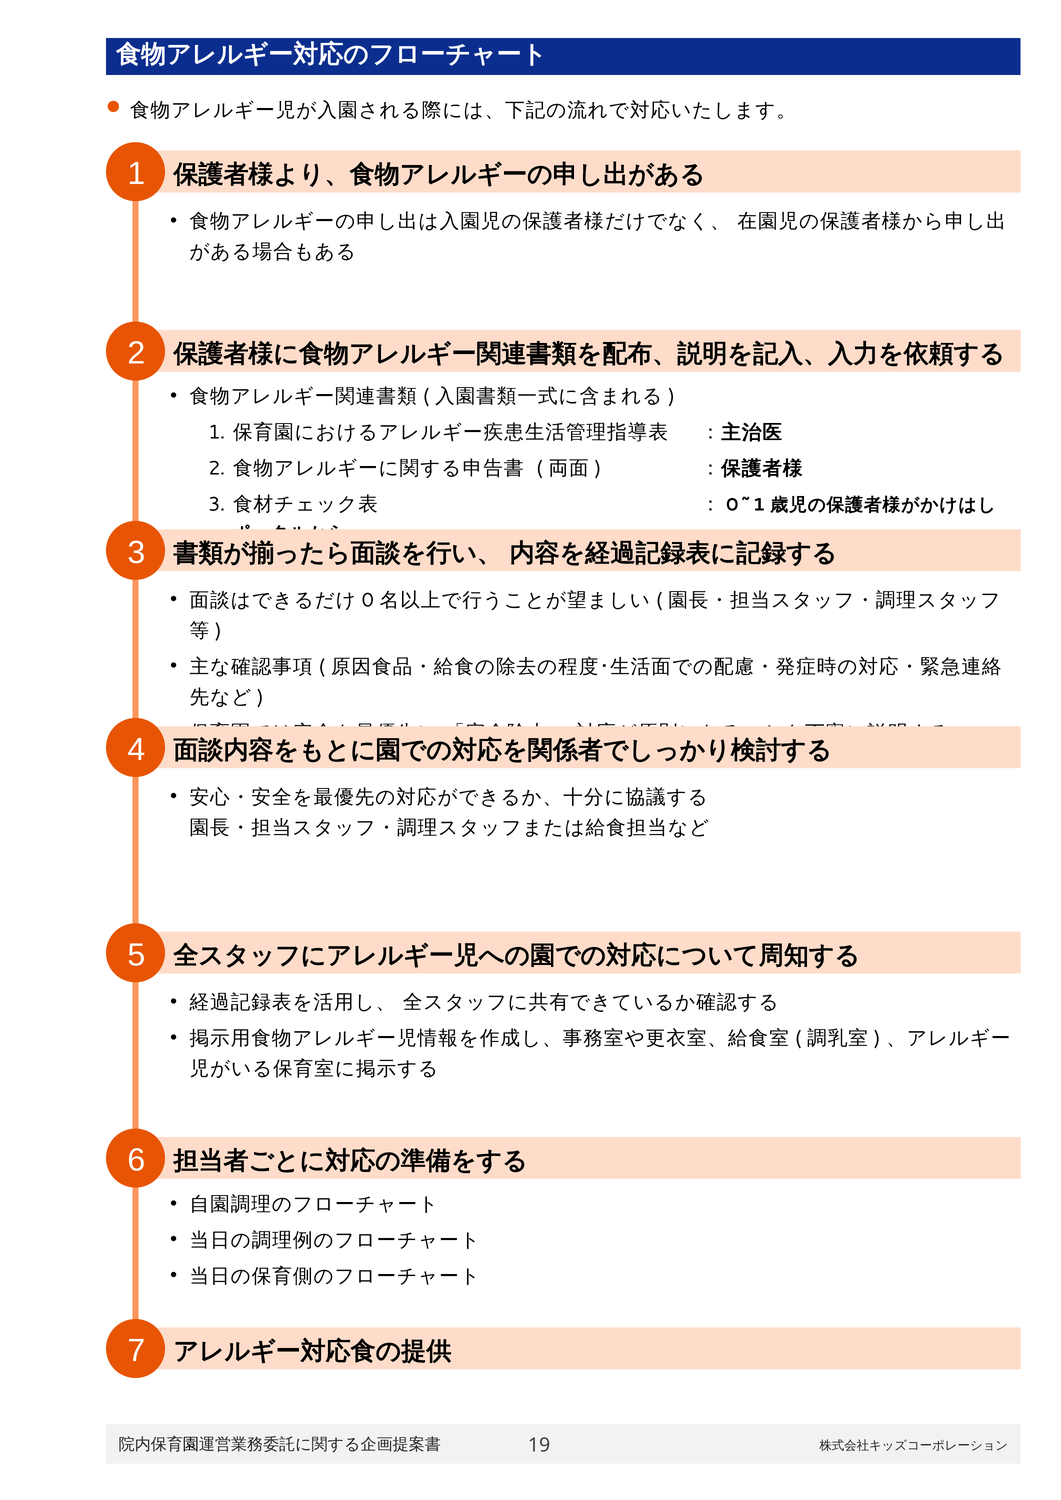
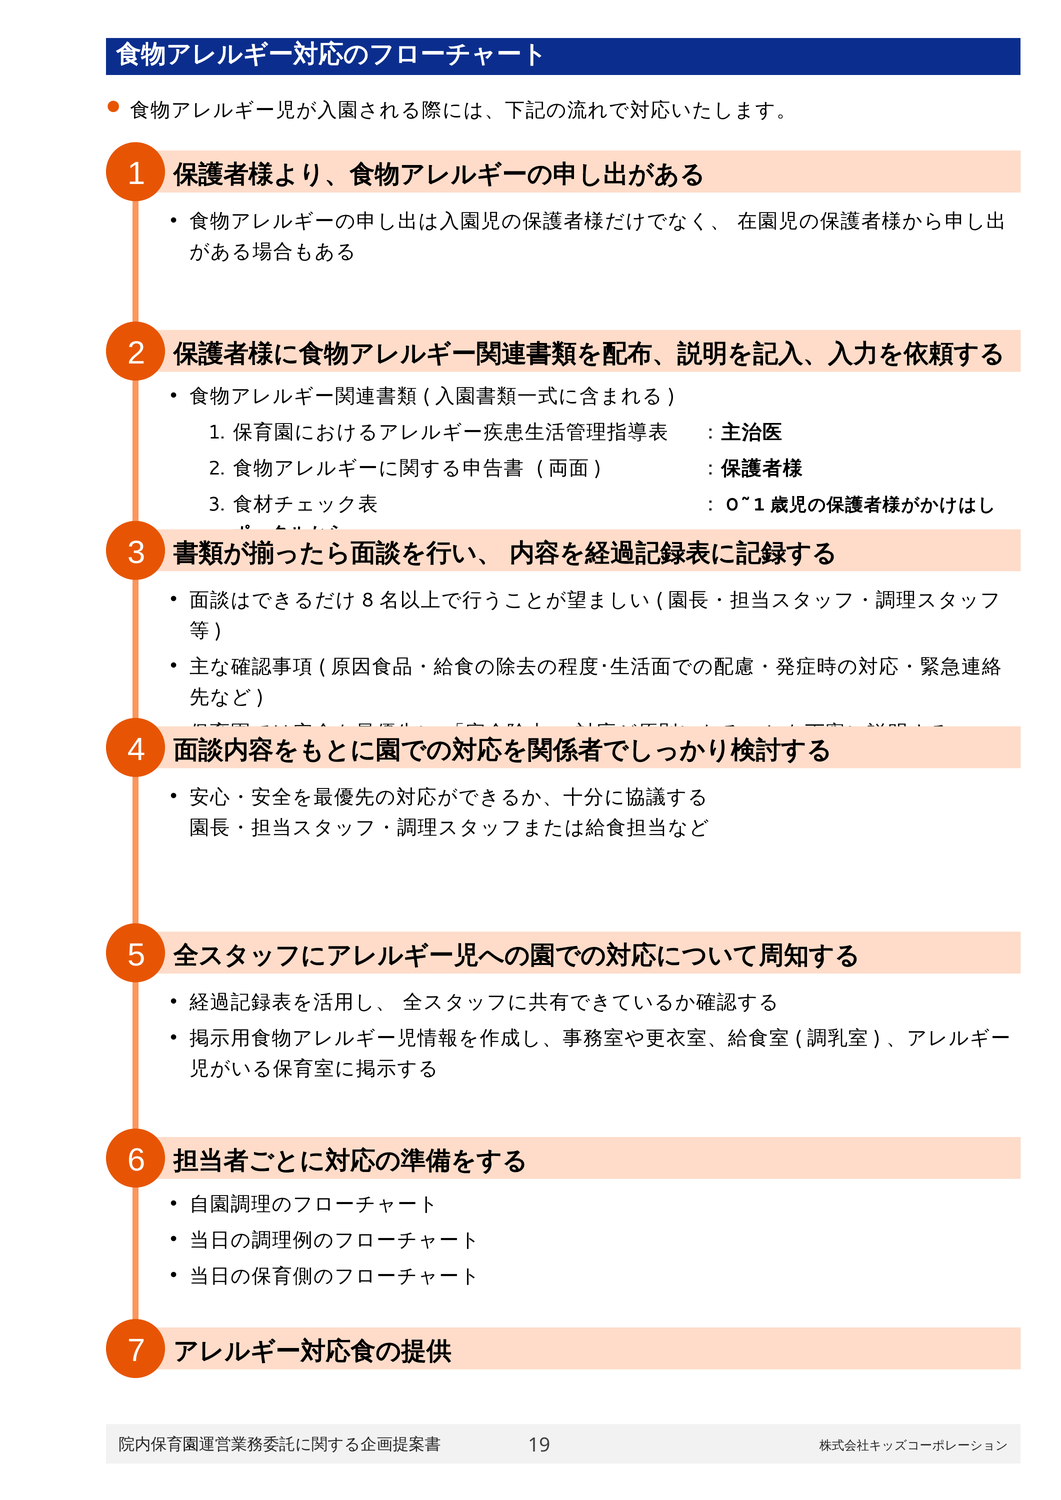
0: 0 -> 8 (368, 600)
